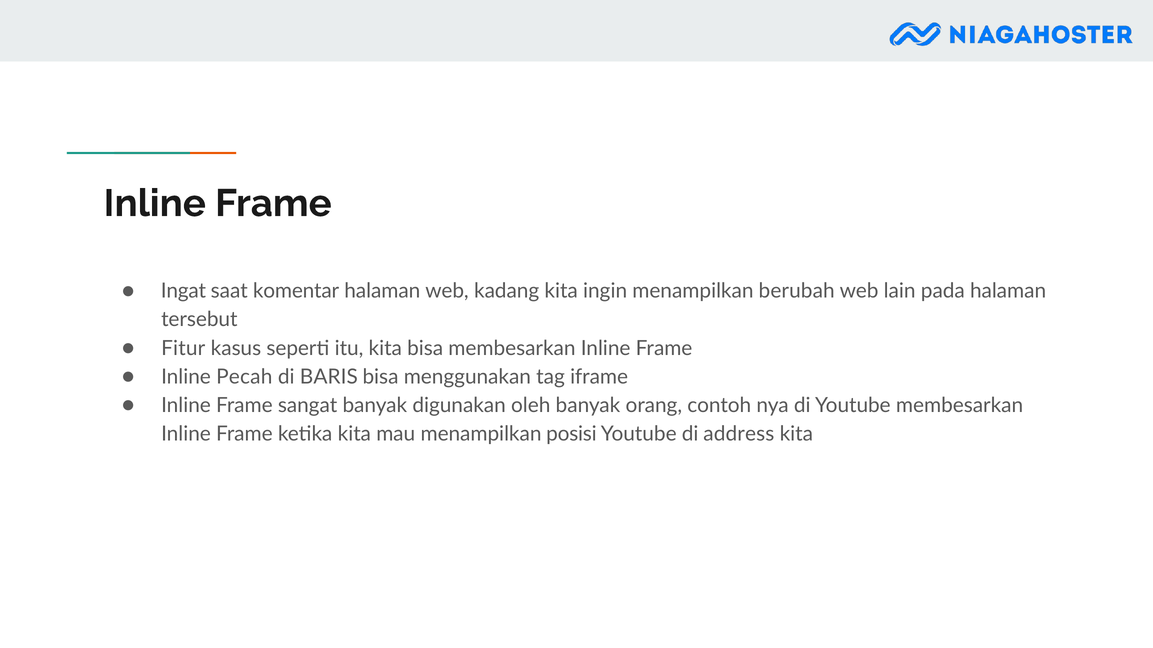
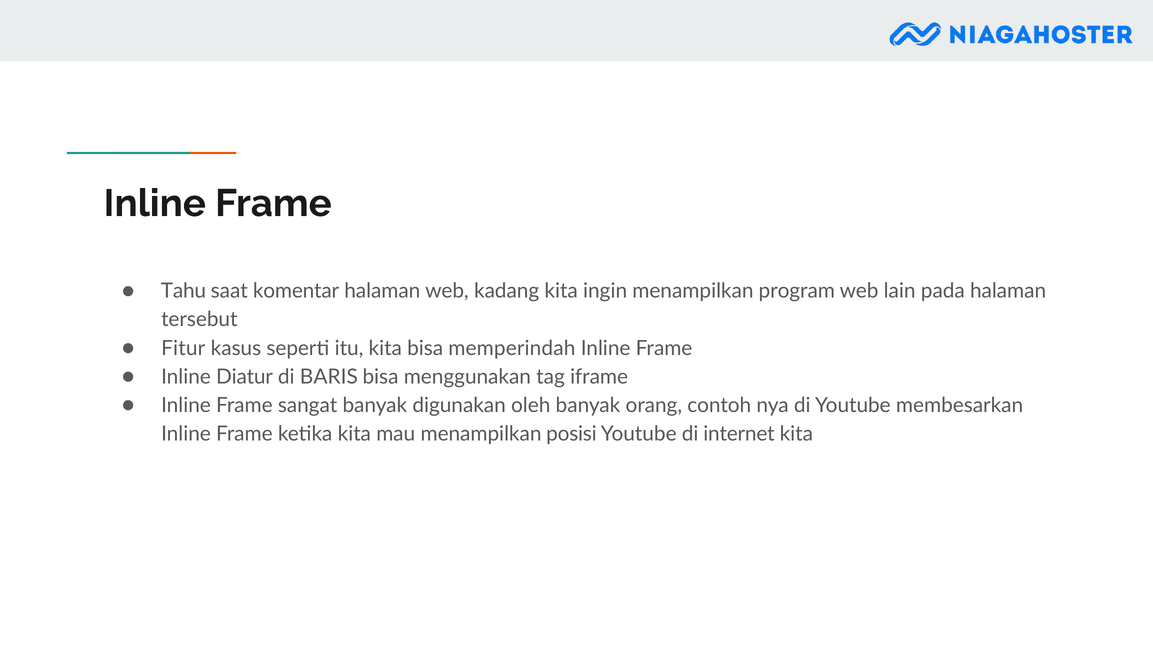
Ingat: Ingat -> Tahu (183, 291)
berubah: berubah -> program (797, 291)
bisa membesarkan: membesarkan -> memperindah (512, 348)
Pecah: Pecah -> Diatur (245, 377)
address: address -> internet (739, 434)
